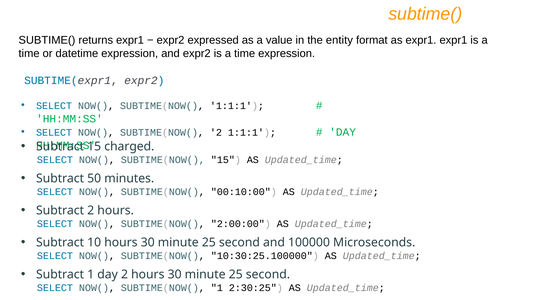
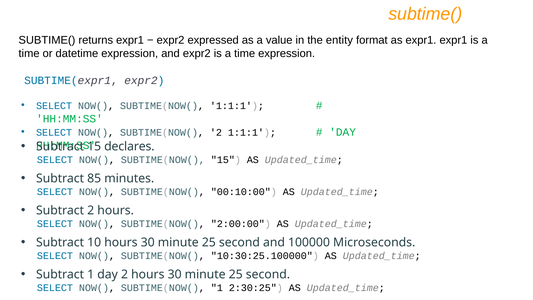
charged: charged -> declares (129, 147)
50: 50 -> 85 (94, 178)
